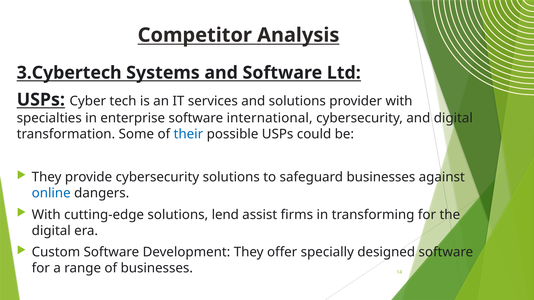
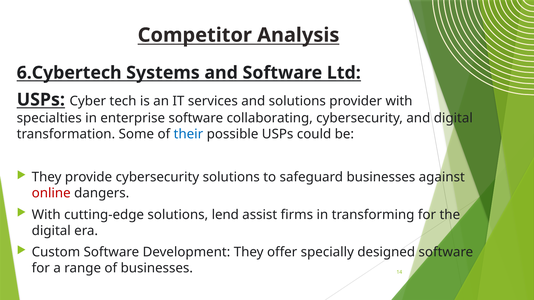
3.Cybertech: 3.Cybertech -> 6.Cybertech (69, 73)
international: international -> collaborating (270, 118)
online colour: blue -> red (51, 193)
